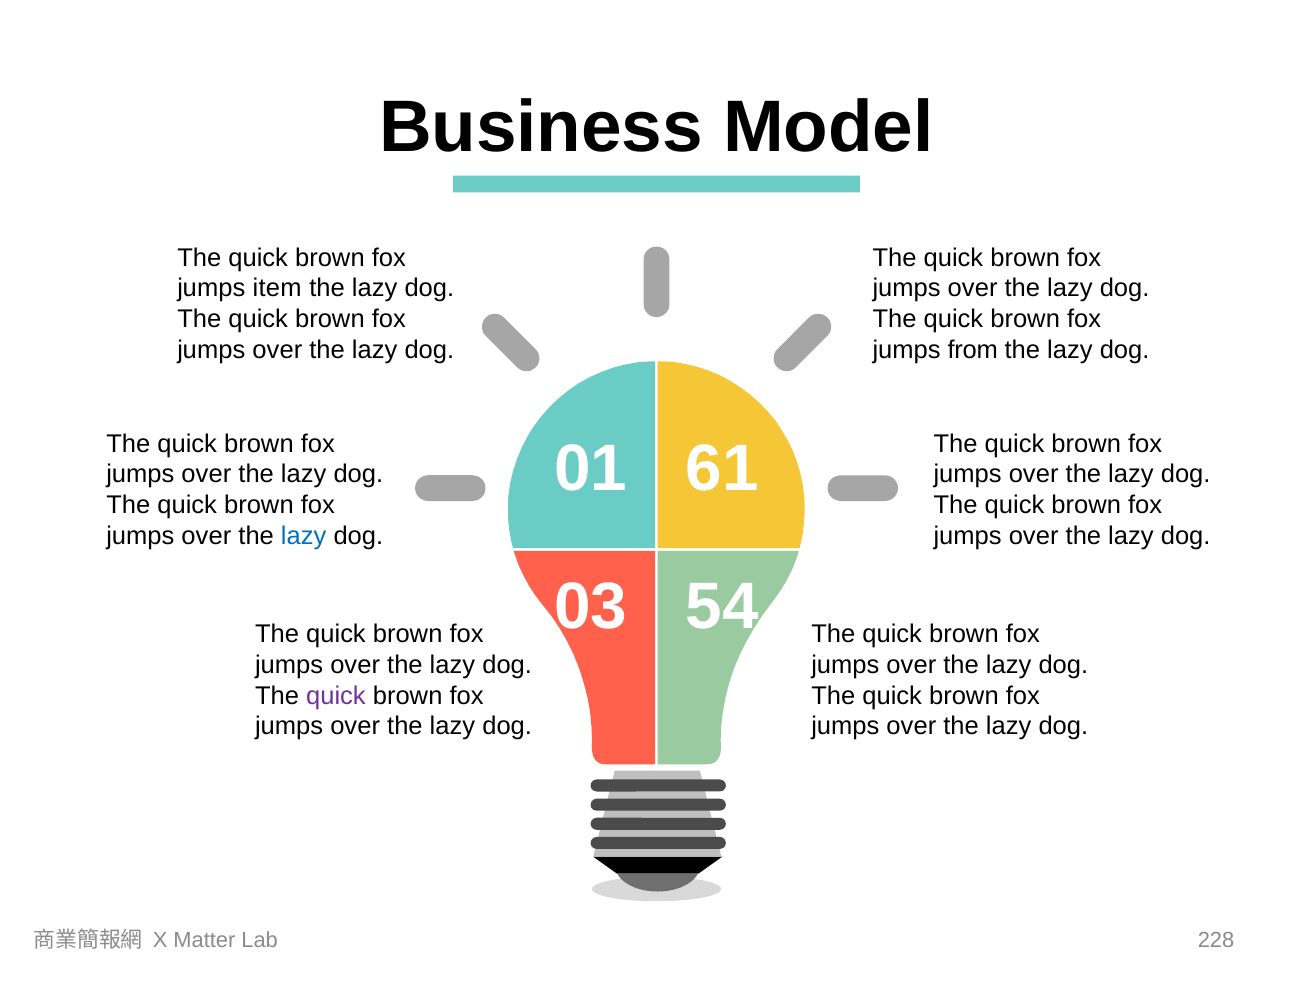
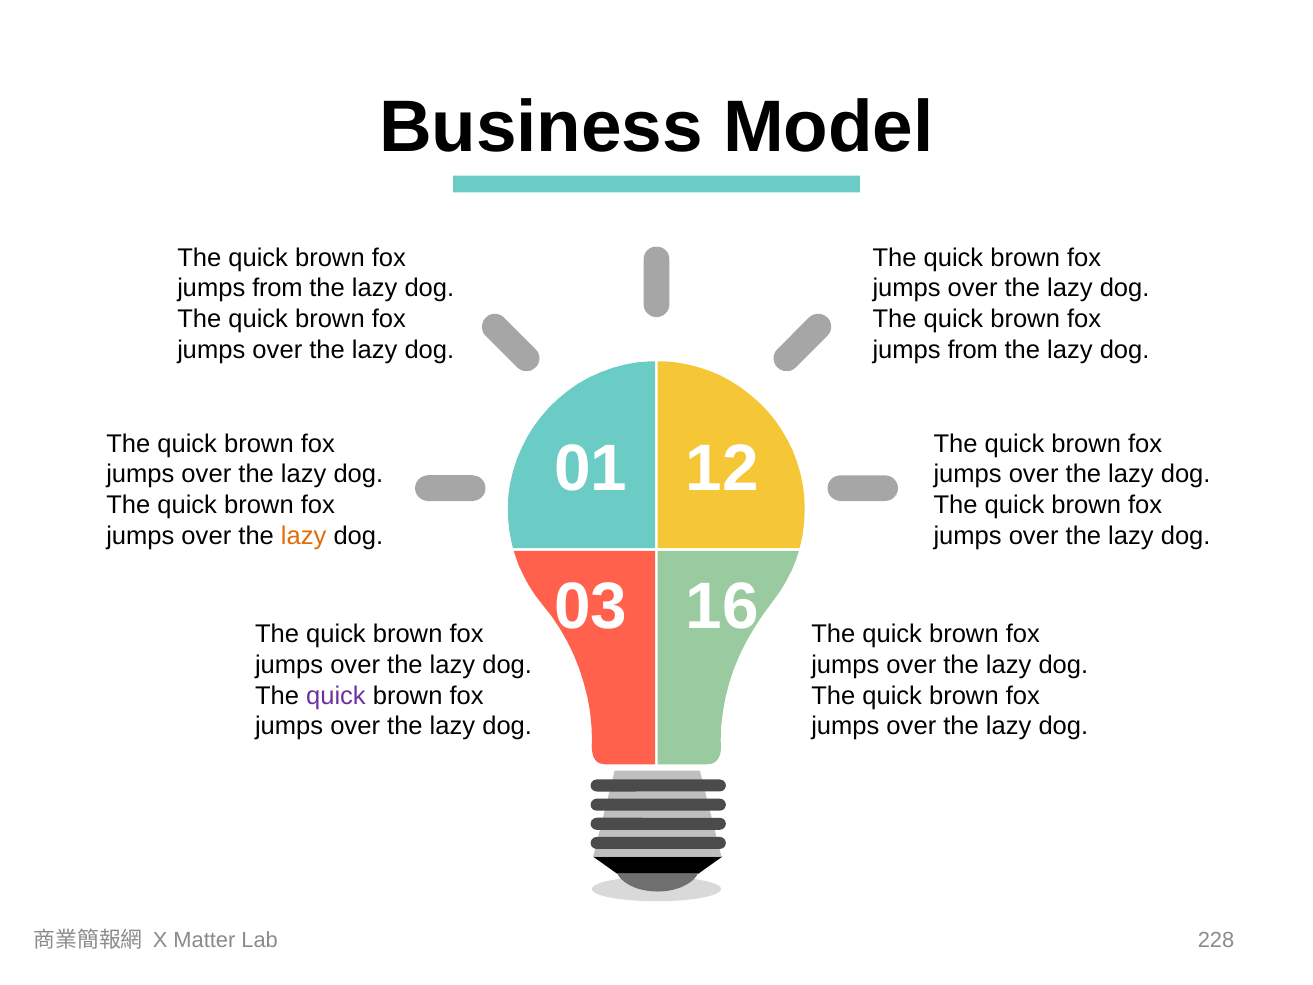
item: item -> from (277, 288)
61: 61 -> 12 (722, 468)
lazy colour: blue -> orange (304, 536)
54: 54 -> 16 (722, 606)
